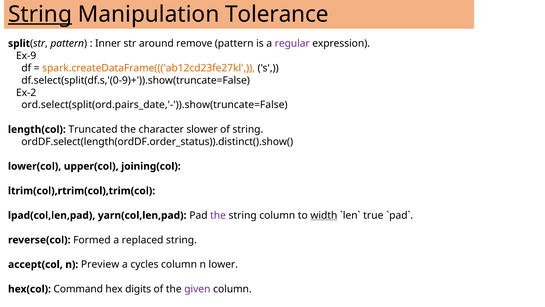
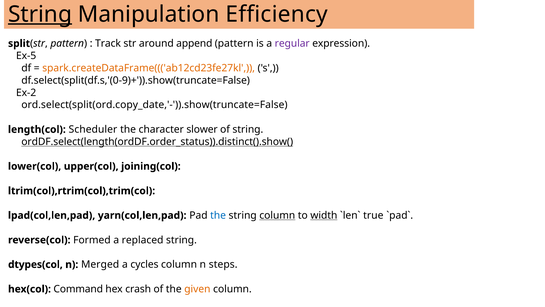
Tolerance: Tolerance -> Efficiency (277, 14)
Inner: Inner -> Track (108, 43)
remove: remove -> append (194, 43)
Ex-9: Ex-9 -> Ex-5 (26, 56)
ord.select(split(ord.pairs_date,'-')).show(truncate=False: ord.select(split(ord.pairs_date,'-')).show(truncate=False -> ord.select(split(ord.copy_date,'-')).show(truncate=False (154, 105)
Truncated: Truncated -> Scheduler (93, 129)
ordDF.select(length(ordDF.order_status)).distinct().show( underline: none -> present (157, 142)
the colour: purple -> blue (218, 215)
column underline: none -> present (277, 215)
accept(col: accept(col -> dtypes(col (35, 264)
Preview: Preview -> Merged (100, 264)
lower: lower -> steps (223, 264)
digits: digits -> crash (138, 289)
given colour: purple -> orange (197, 289)
